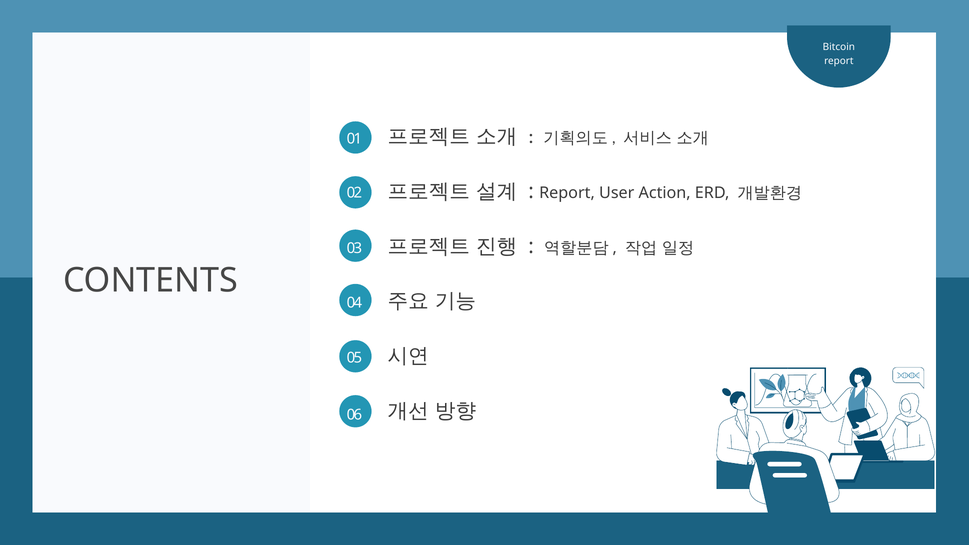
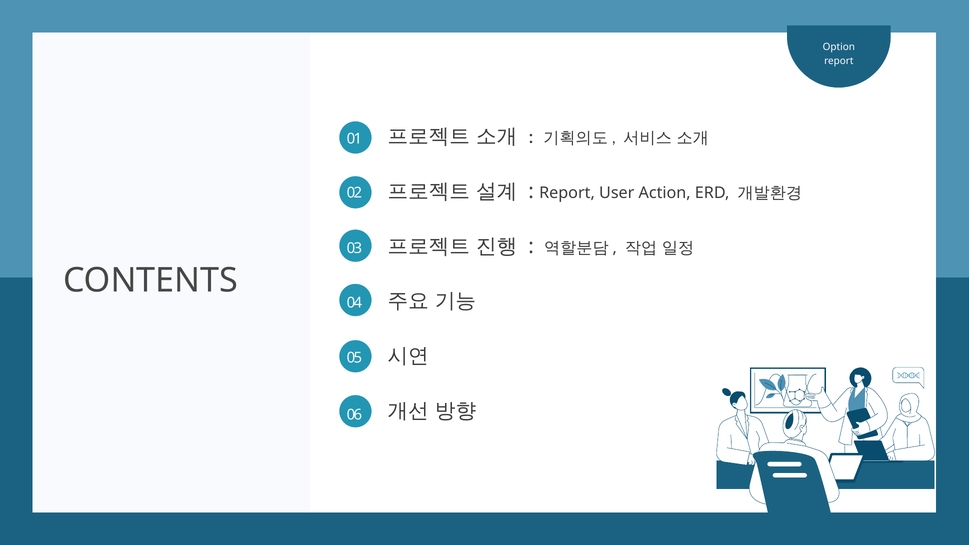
Bitcoin: Bitcoin -> Option (839, 47)
